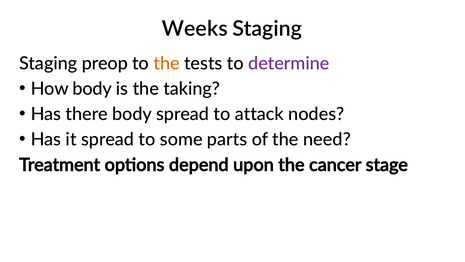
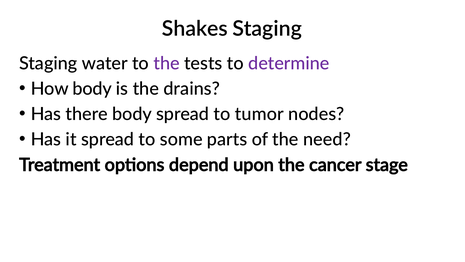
Weeks: Weeks -> Shakes (195, 29)
preop: preop -> water (105, 63)
the colour: orange -> purple (167, 63)
taking: taking -> drains (192, 89)
attack: attack -> tumor (259, 114)
